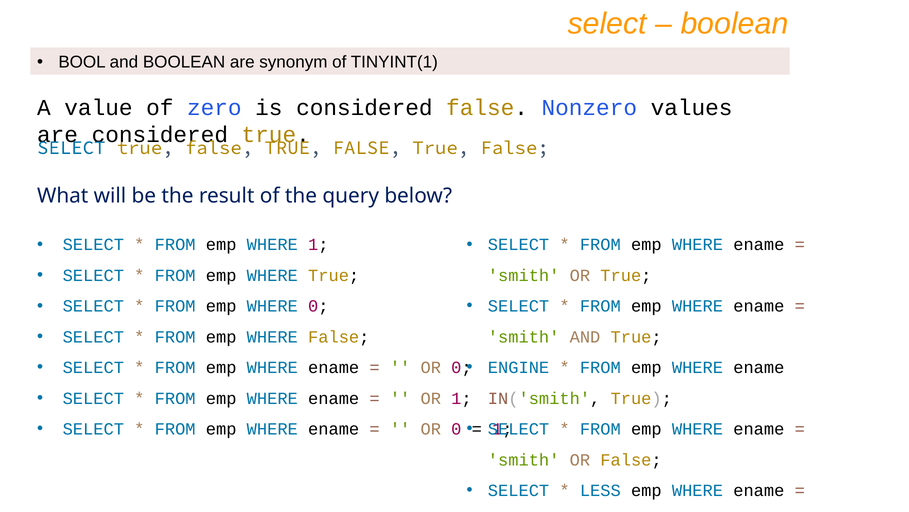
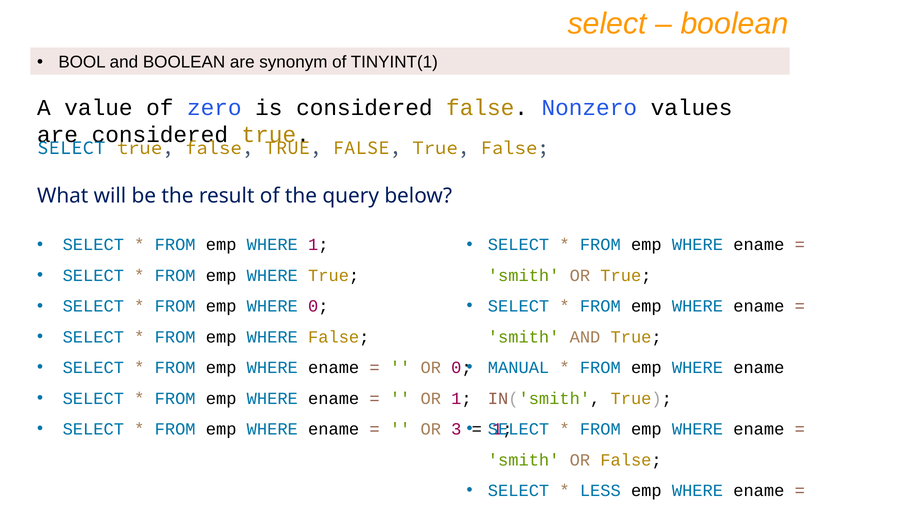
ENGINE: ENGINE -> MANUAL (519, 367)
0: 0 -> 3 (456, 429)
